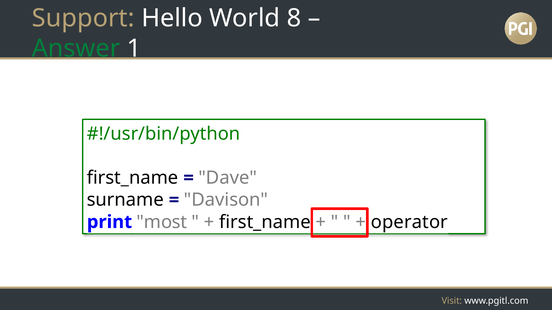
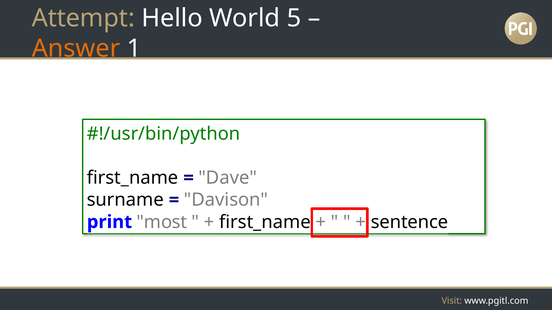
Support: Support -> Attempt (83, 18)
8: 8 -> 5 (294, 18)
Answer colour: green -> orange (76, 49)
operator: operator -> sentence (410, 222)
